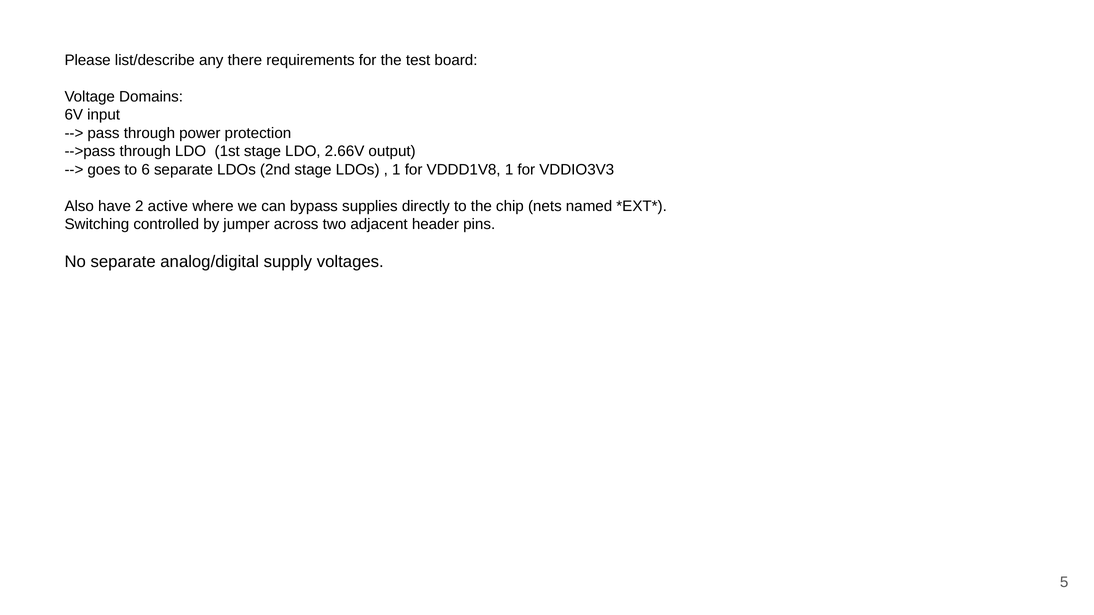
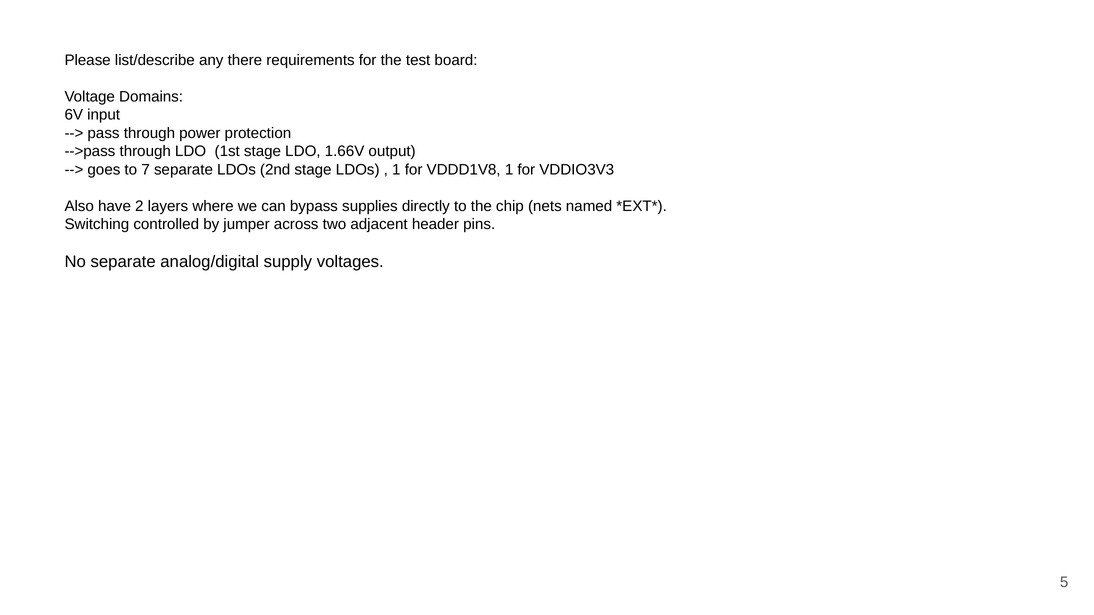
2.66V: 2.66V -> 1.66V (345, 151)
6: 6 -> 7 (146, 170)
active: active -> layers (168, 206)
